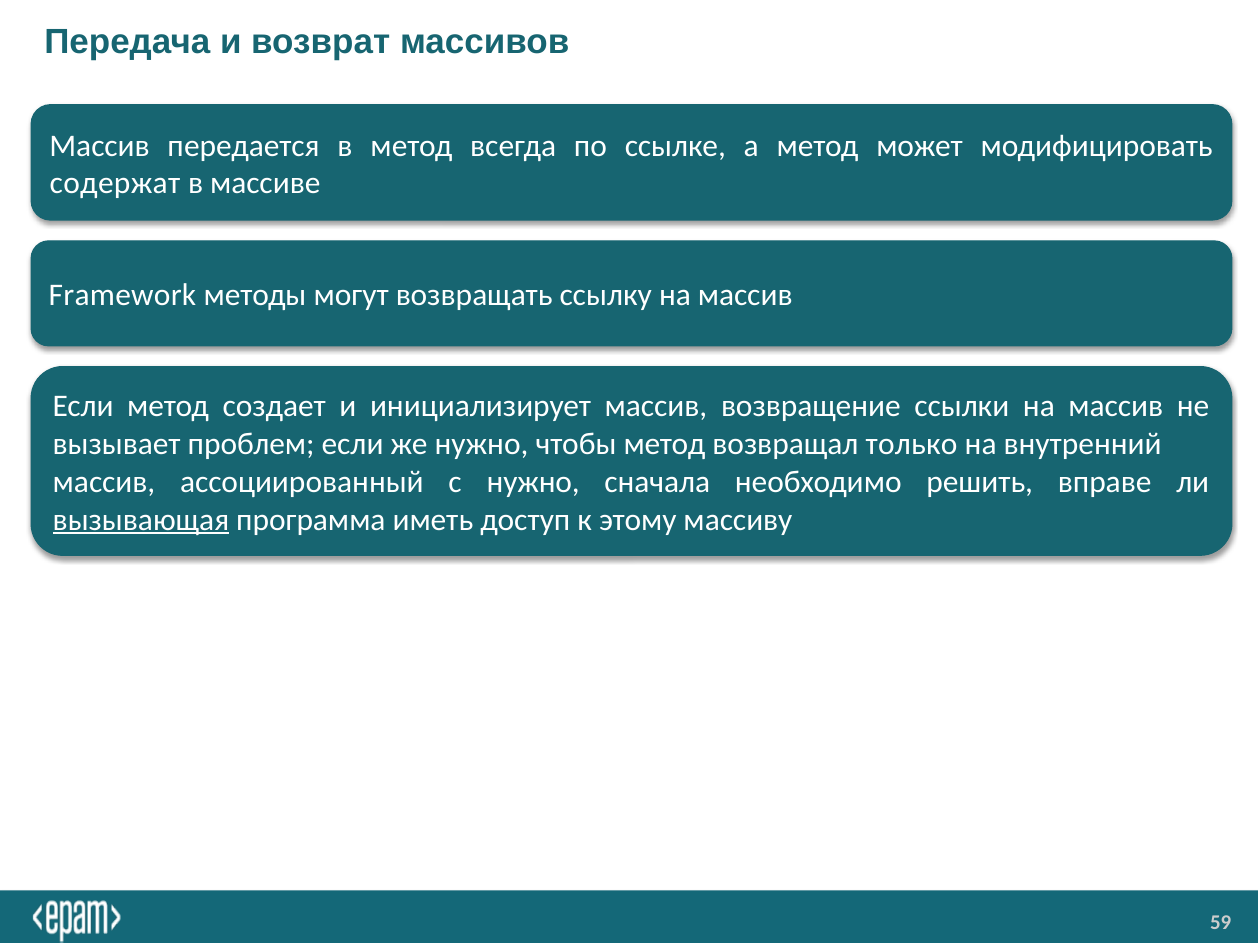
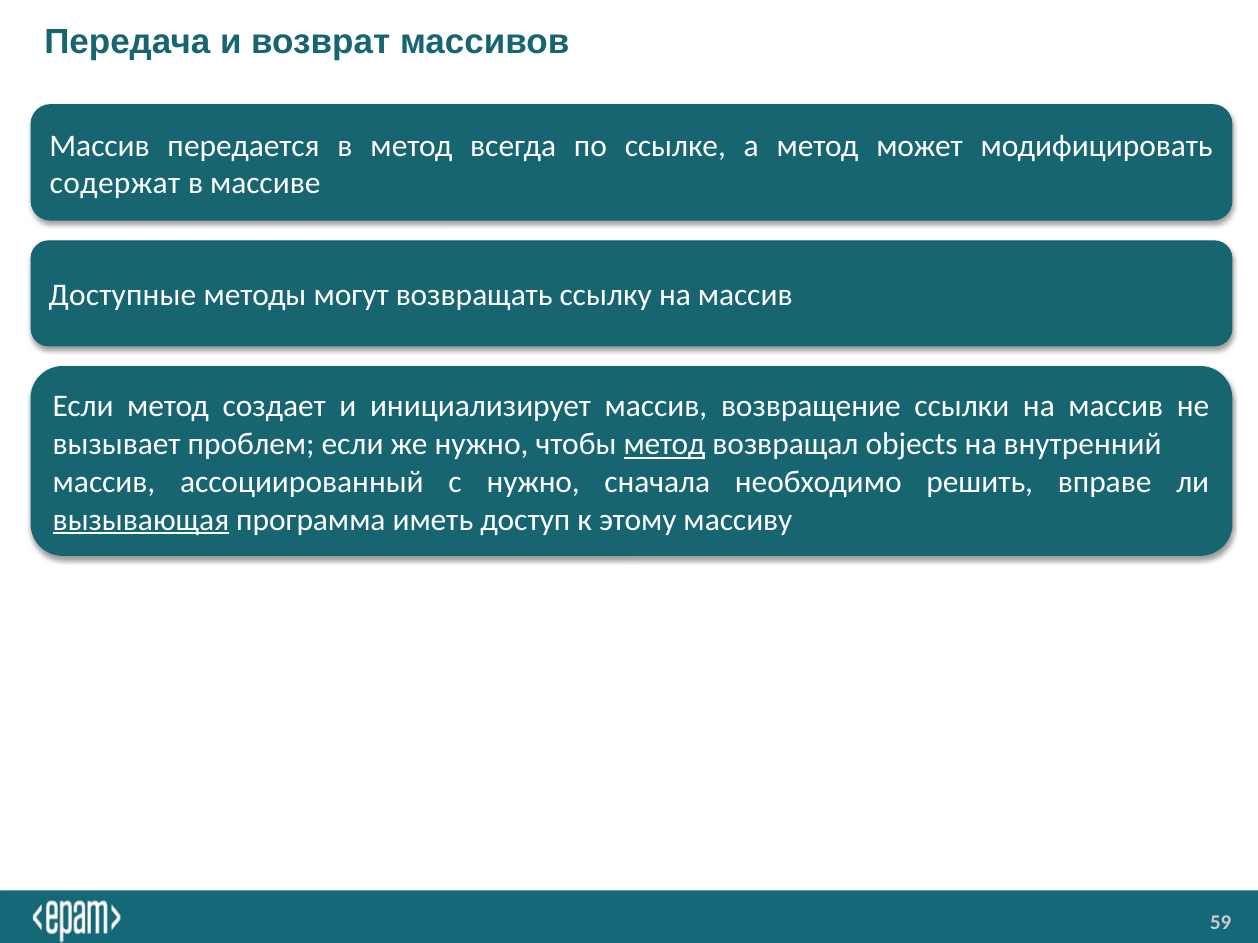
Framework: Framework -> Доступные (123, 296)
метод underline: none -> present (665, 444)
только: только -> objects (912, 444)
